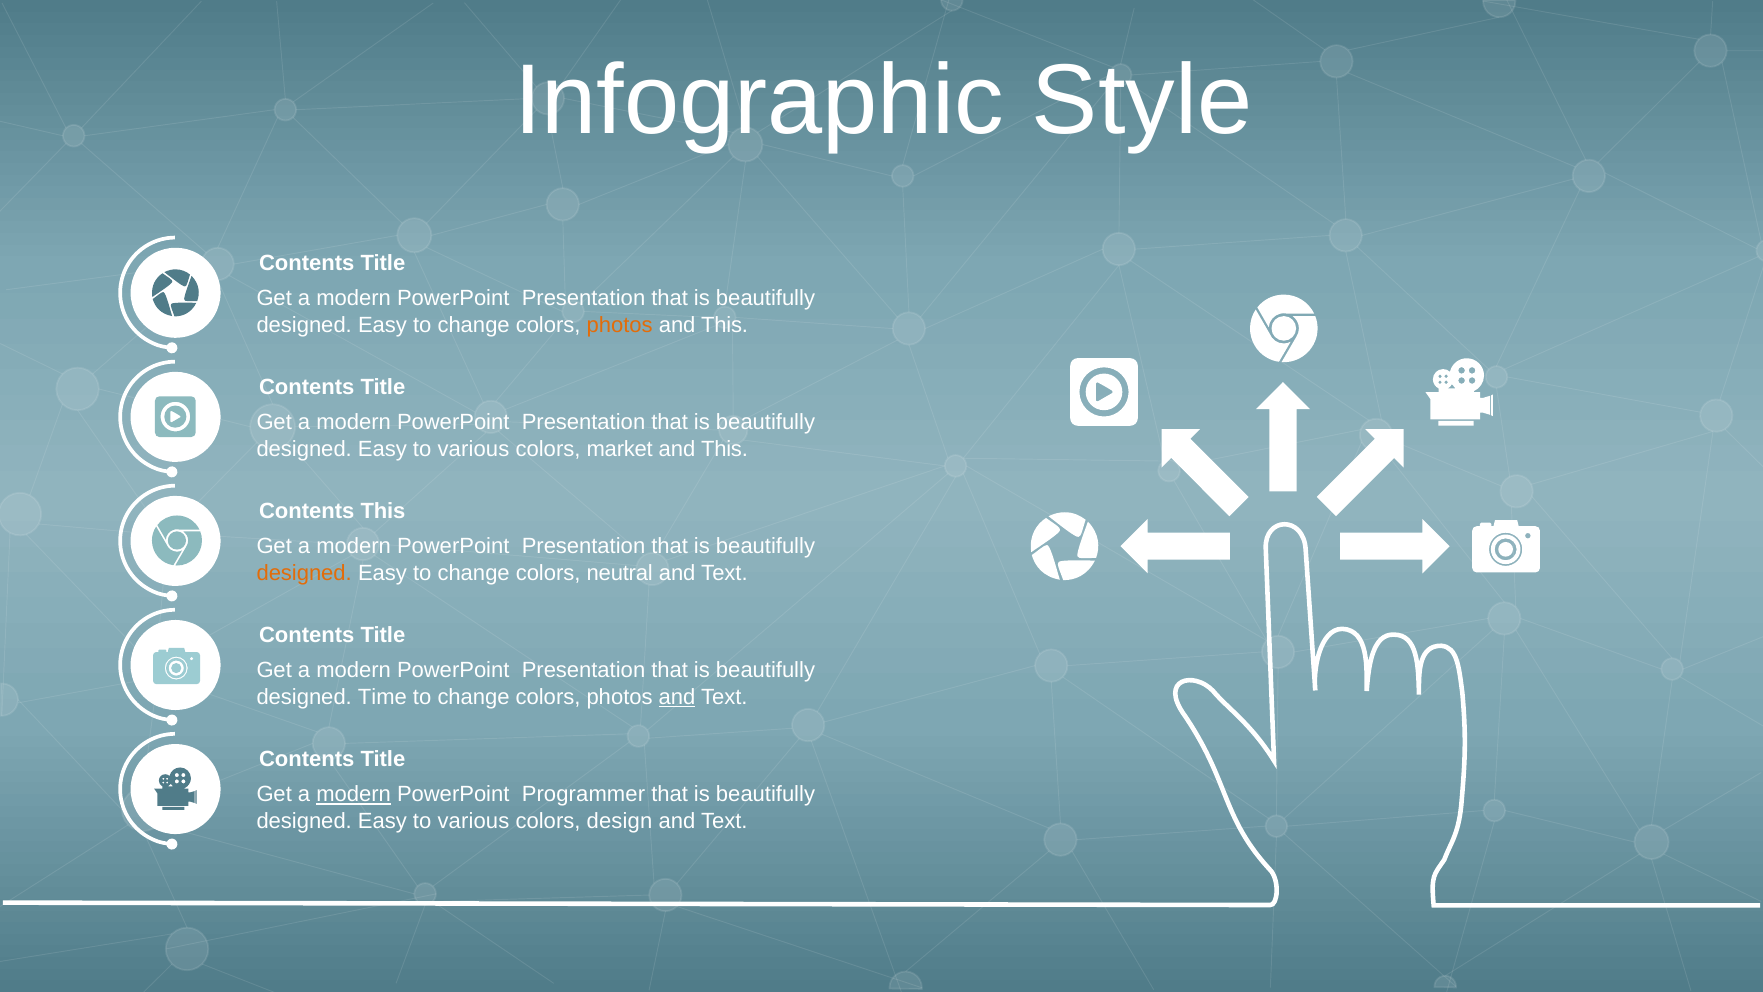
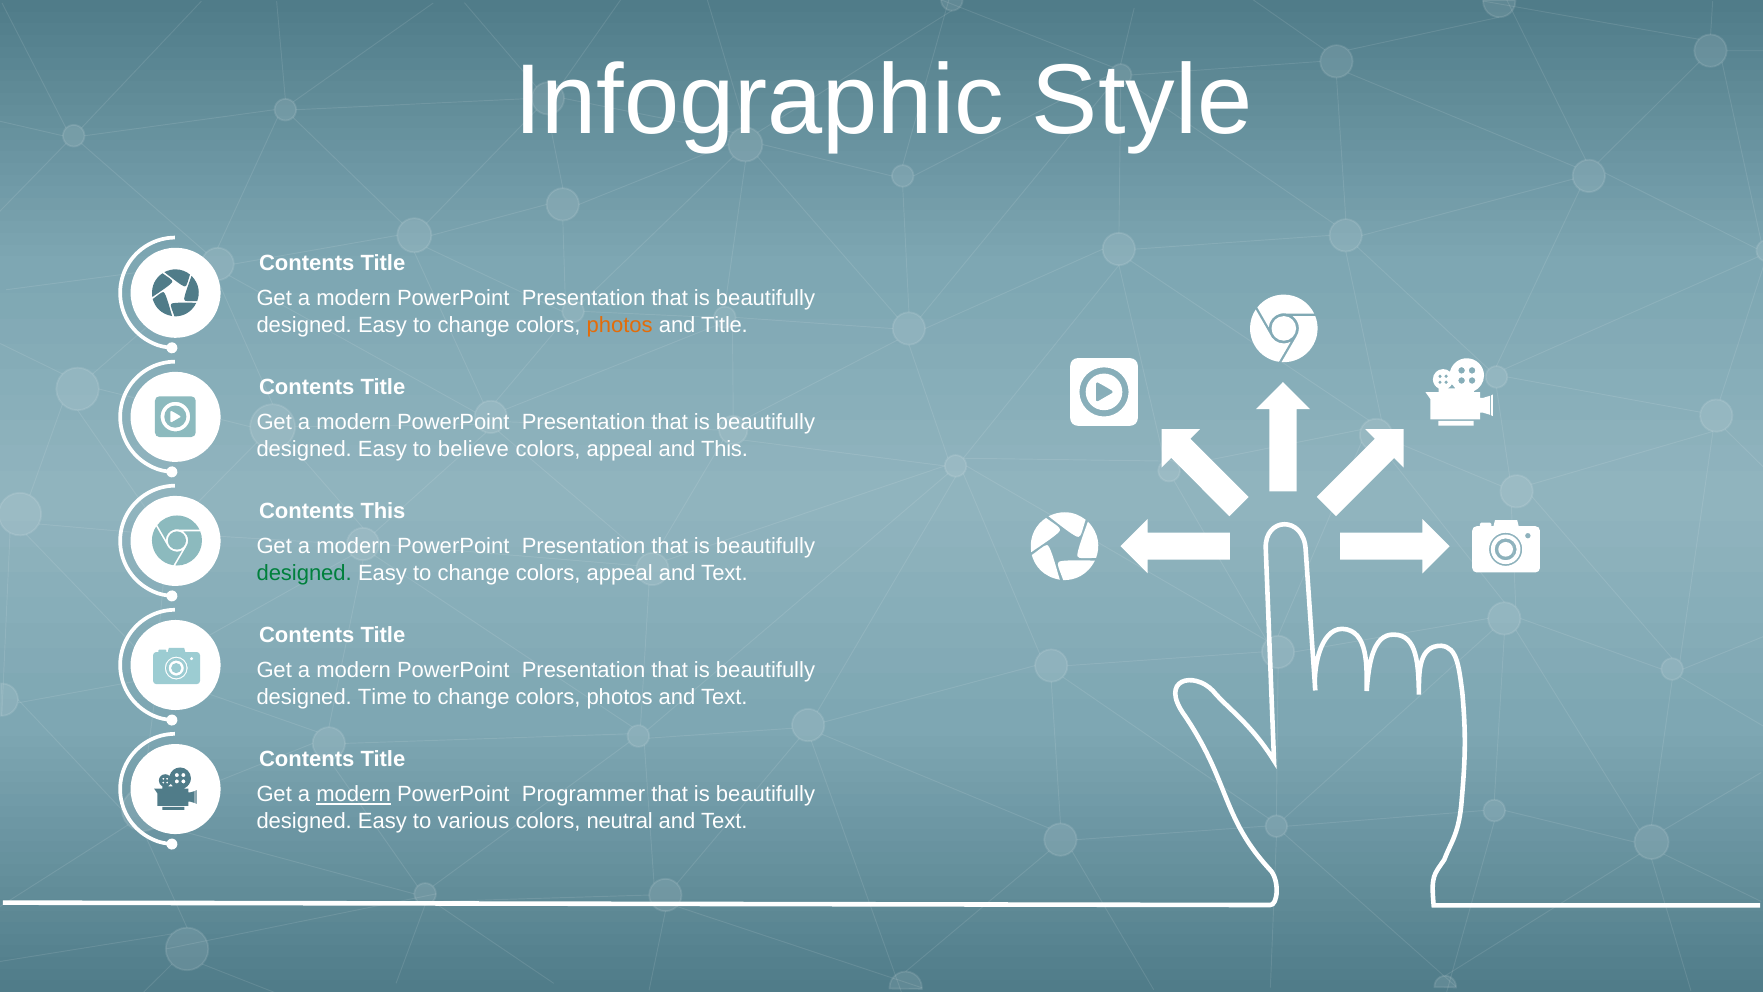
This: This -> Title (725, 325)
various: various -> believe (473, 449)
market: market -> appeal (620, 449)
designed colour: orange -> green (304, 573)
change colors neutral: neutral -> appeal (620, 573)
and underline: present -> none (677, 697)
design: design -> neutral (620, 821)
